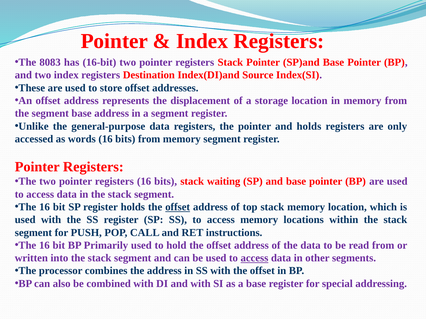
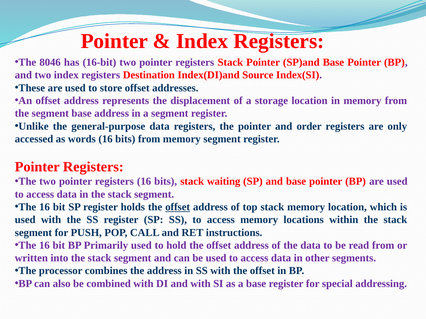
8083: 8083 -> 8046 (50, 62)
and holds: holds -> order (309, 126)
access underline: present -> none (254, 258)
